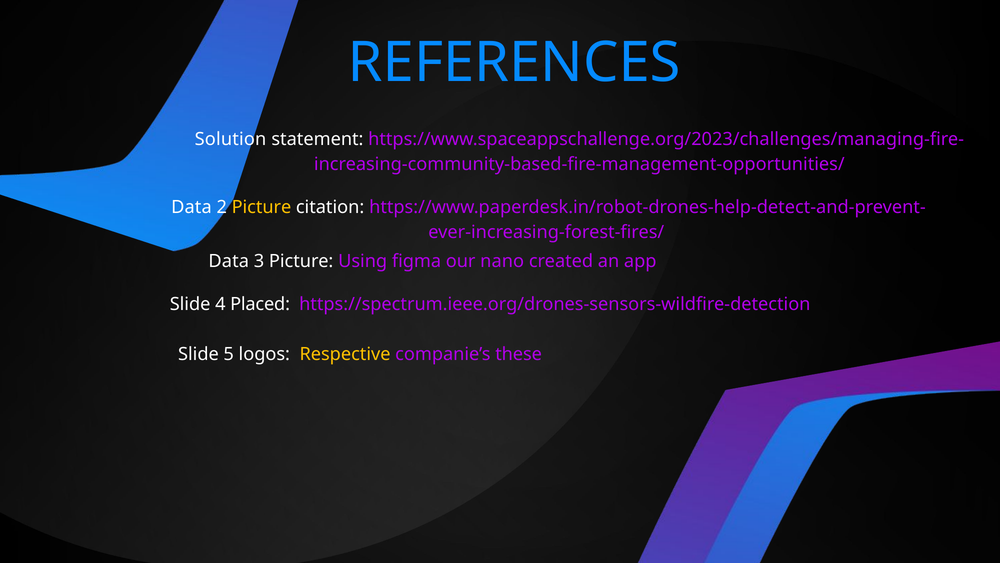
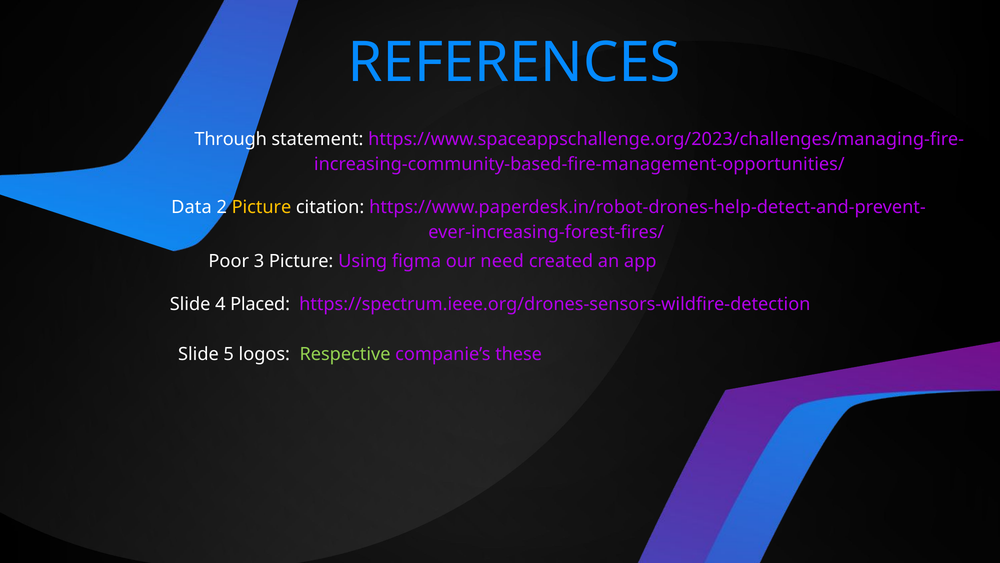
Solution: Solution -> Through (231, 139)
Data: Data -> Poor (229, 261)
nano: nano -> need (502, 261)
Respective colour: yellow -> light green (345, 354)
